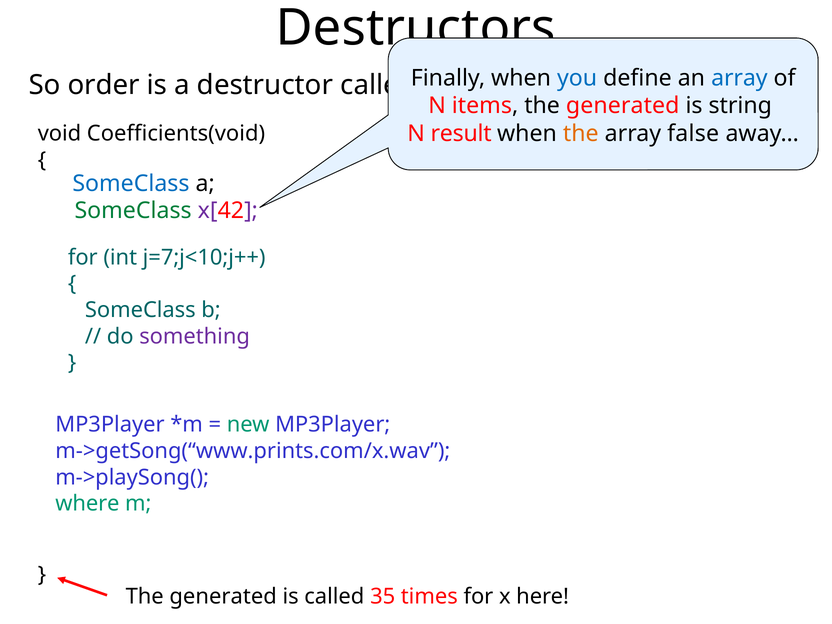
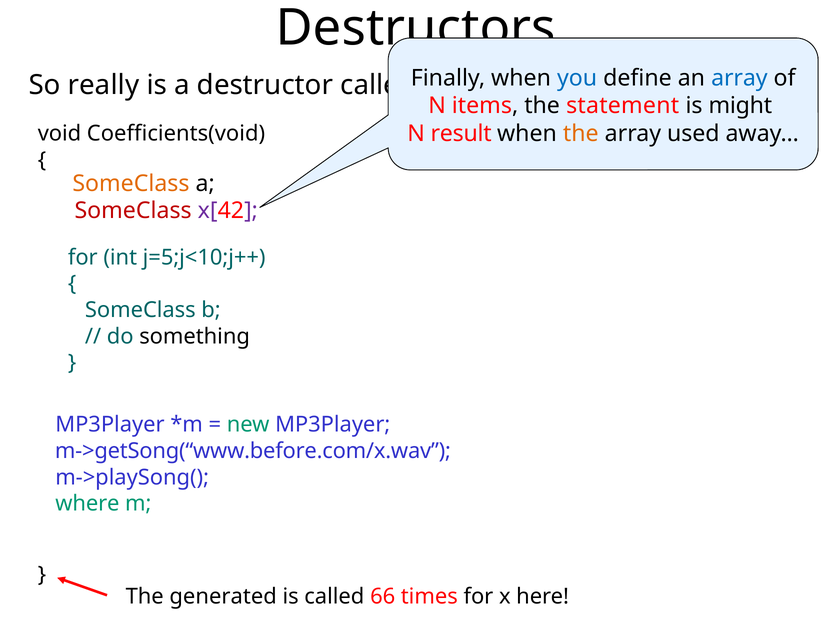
order: order -> really (104, 85)
items the generated: generated -> statement (623, 106)
string: string -> might (740, 106)
false: false -> used (693, 133)
SomeClass colour: blue -> orange (131, 184)
SomeClass colour: green -> red (133, 211)
j=7;j<10;j++: j=7;j<10;j++ -> j=5;j<10;j++ (204, 257)
something colour: purple -> black (195, 336)
m->getSong(“www.prints.com/x.wav: m->getSong(“www.prints.com/x.wav -> m->getSong(“www.before.com/x.wav (253, 451)
35: 35 -> 66 (383, 597)
